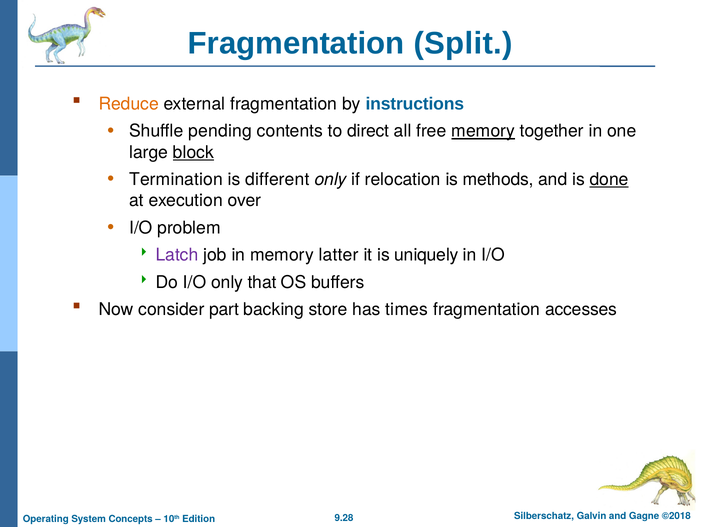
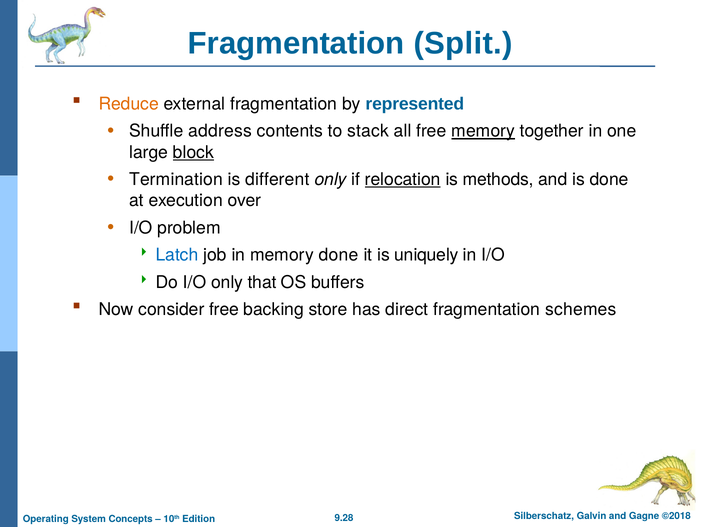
instructions: instructions -> represented (415, 104)
pending: pending -> address (220, 131)
direct: direct -> stack (368, 131)
relocation underline: none -> present (403, 179)
done underline: present -> none (609, 179)
Latch colour: purple -> blue (177, 255)
memory latter: latter -> done (339, 255)
consider part: part -> free (224, 309)
times: times -> direct (407, 309)
accesses: accesses -> schemes (581, 309)
